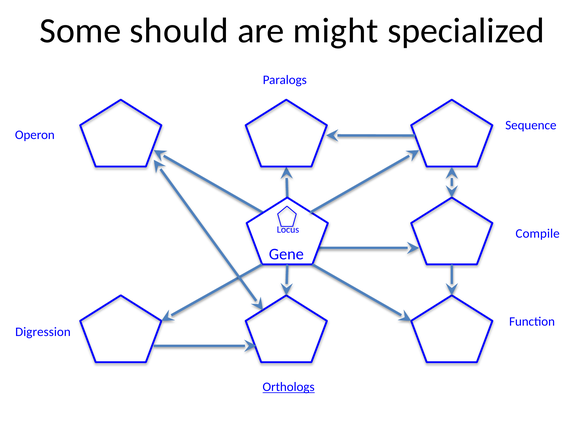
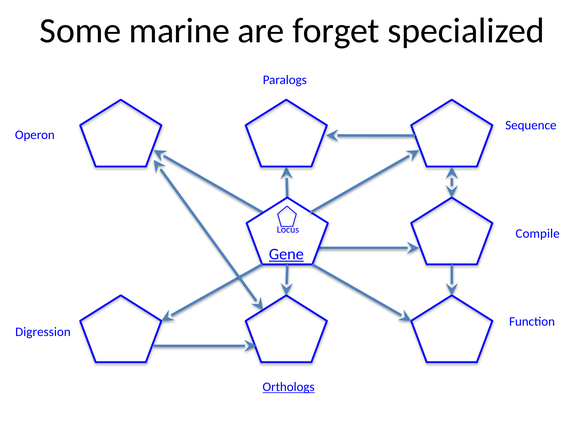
should: should -> marine (179, 31)
might: might -> forget (336, 31)
Gene underline: none -> present (286, 255)
